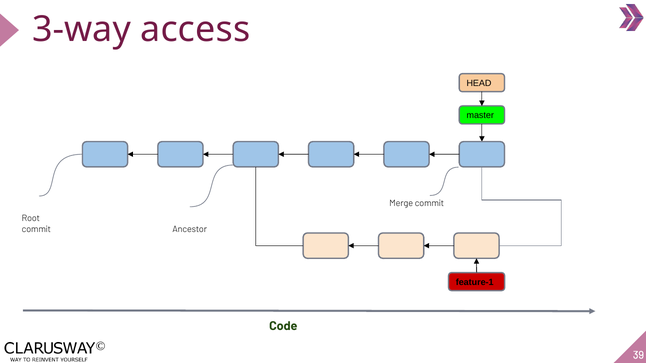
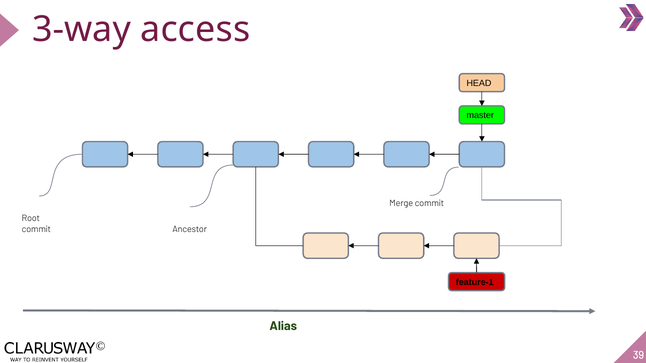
Code: Code -> Alias (283, 326)
